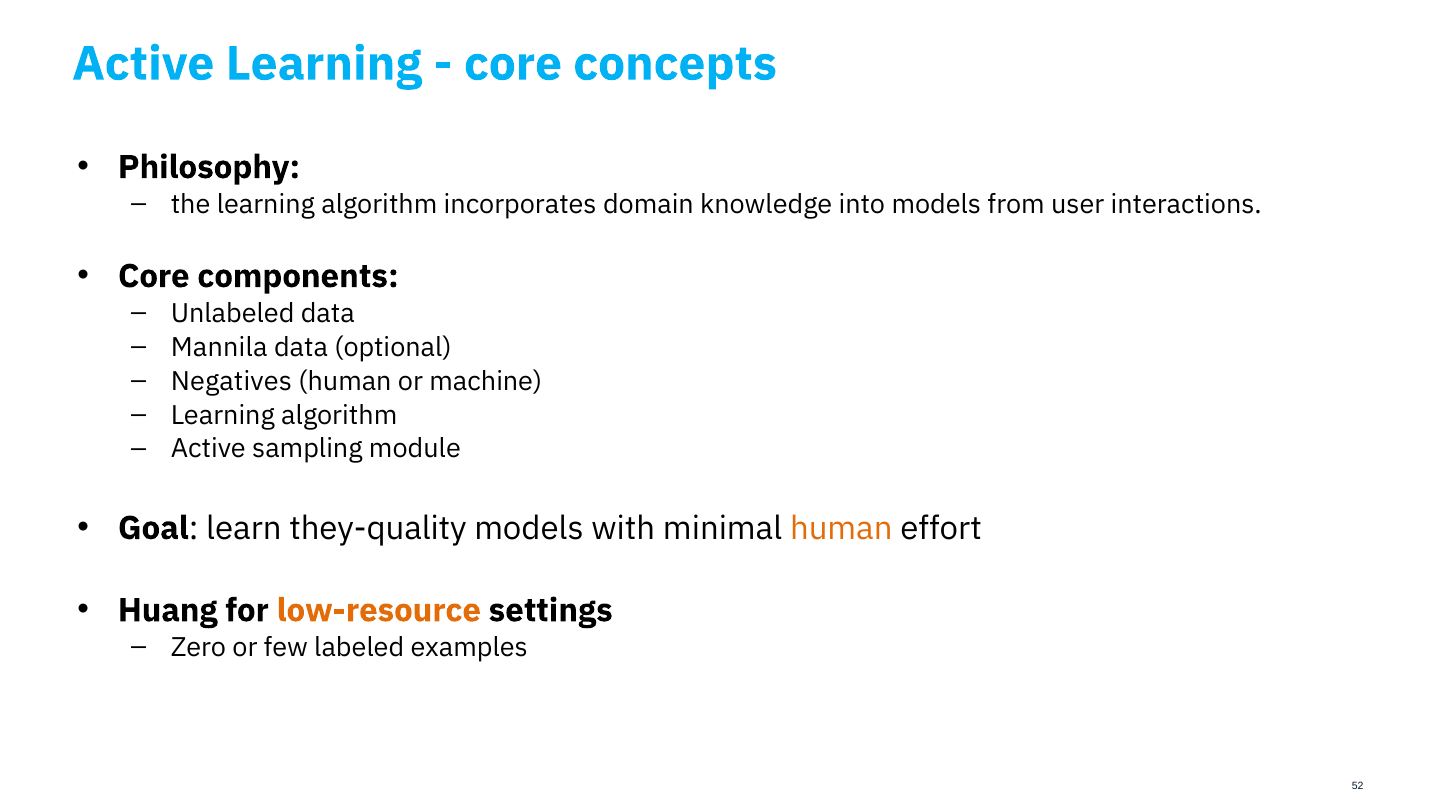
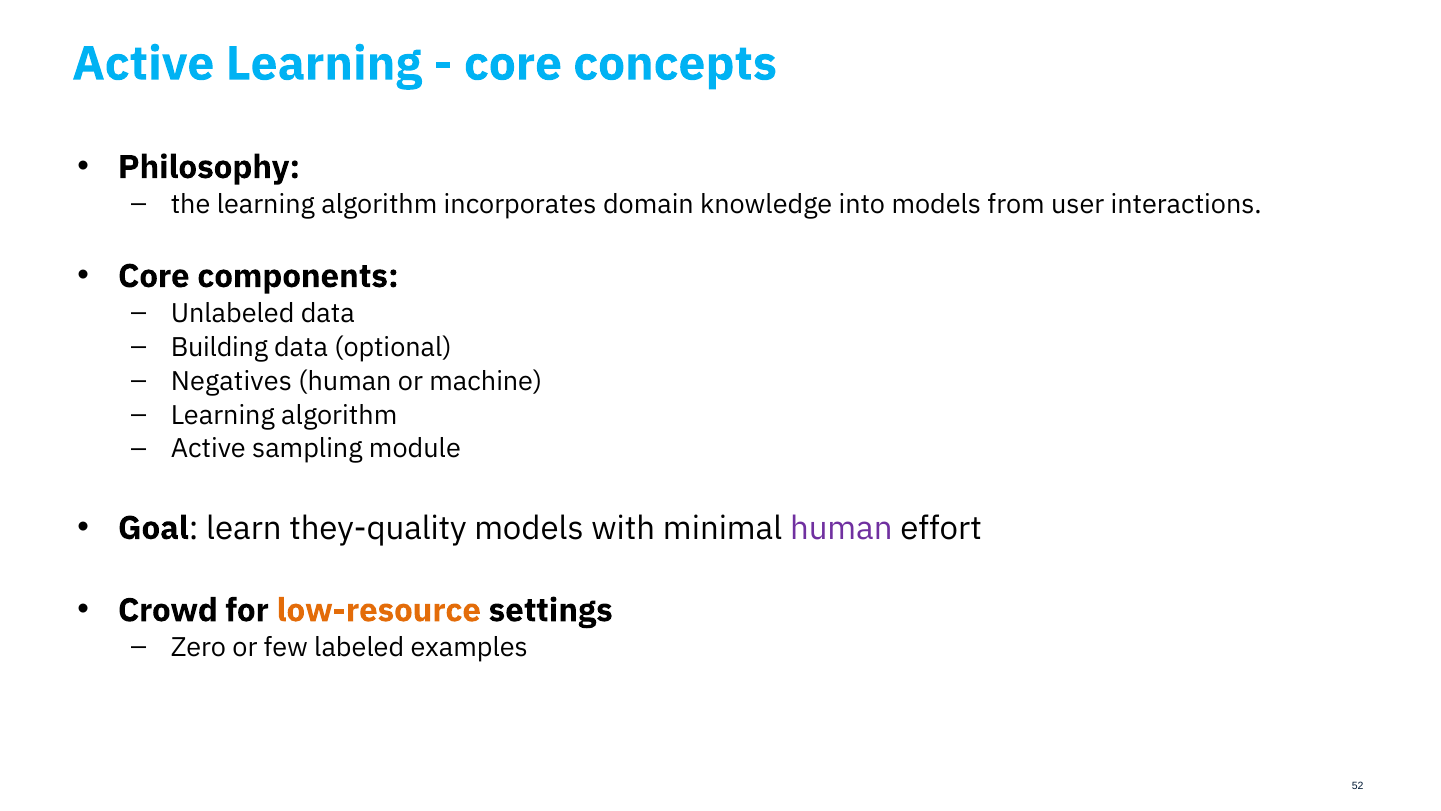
Mannila: Mannila -> Building (219, 347)
human colour: orange -> purple (841, 528)
Huang: Huang -> Crowd (168, 610)
